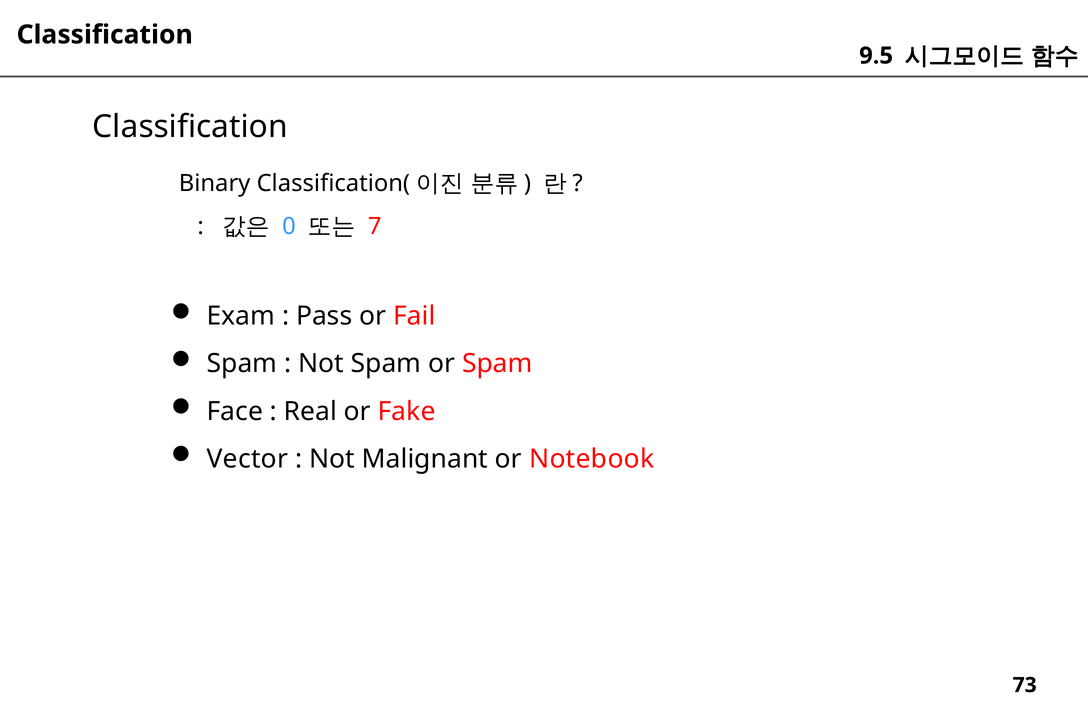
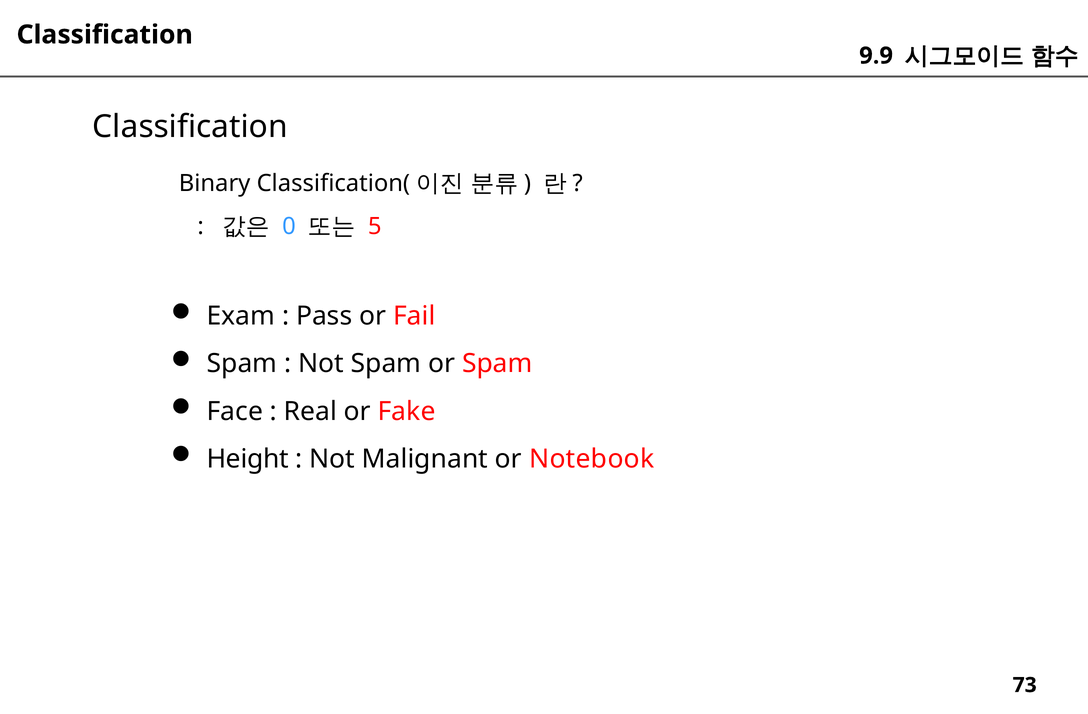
9.5: 9.5 -> 9.9 (876, 56)
7: 7 -> 5 (375, 227)
Vector: Vector -> Height (248, 459)
